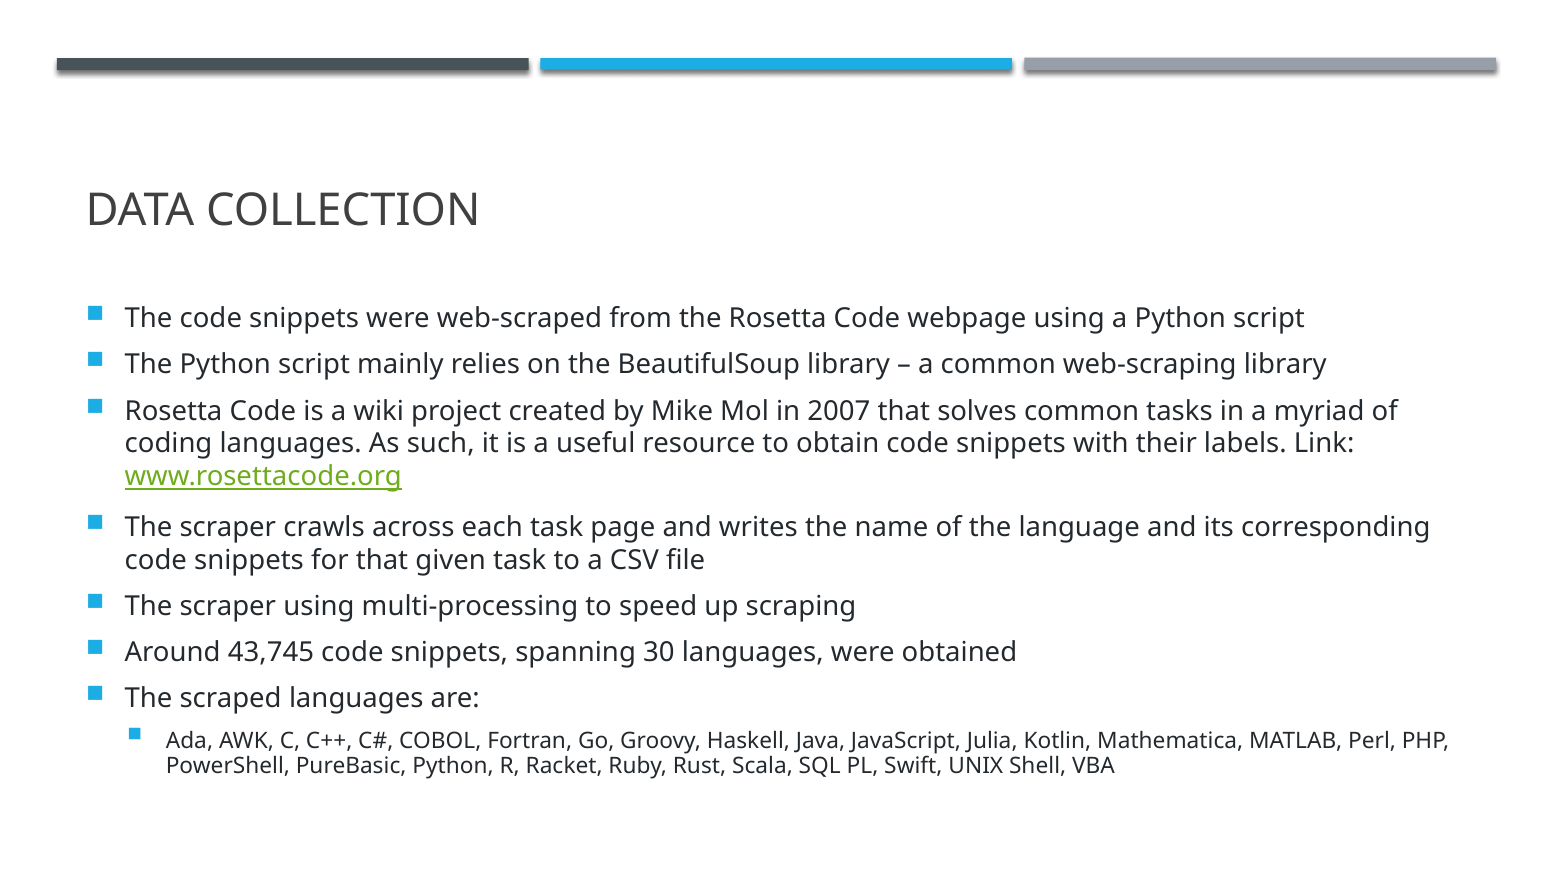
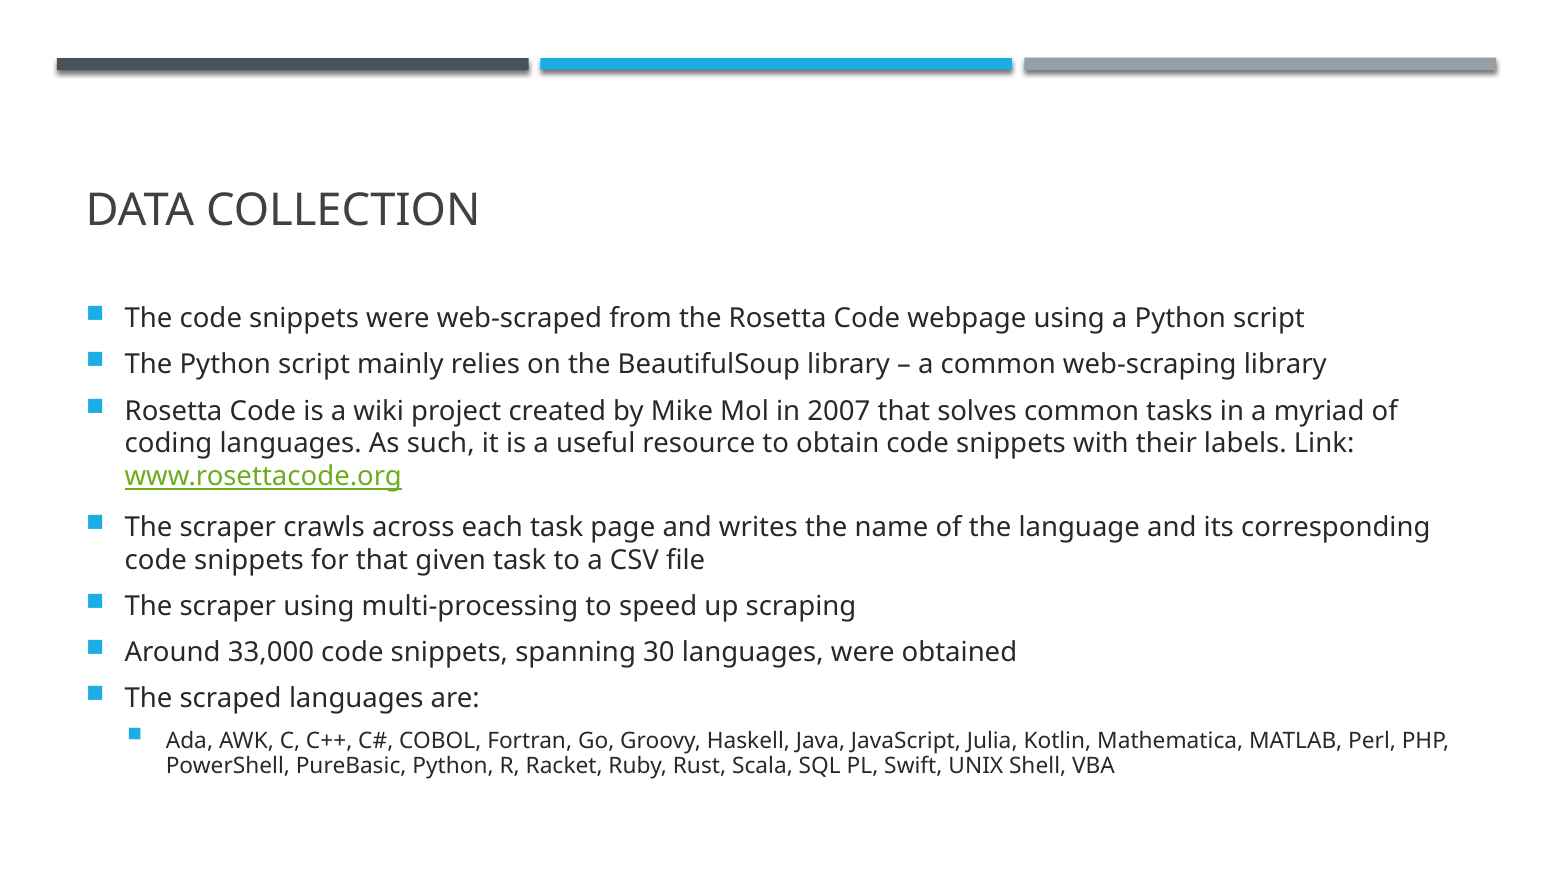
43,745: 43,745 -> 33,000 (271, 653)
